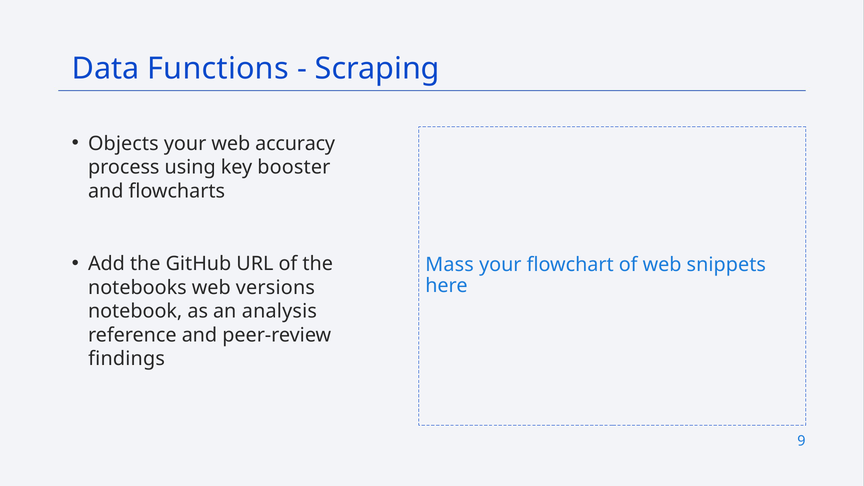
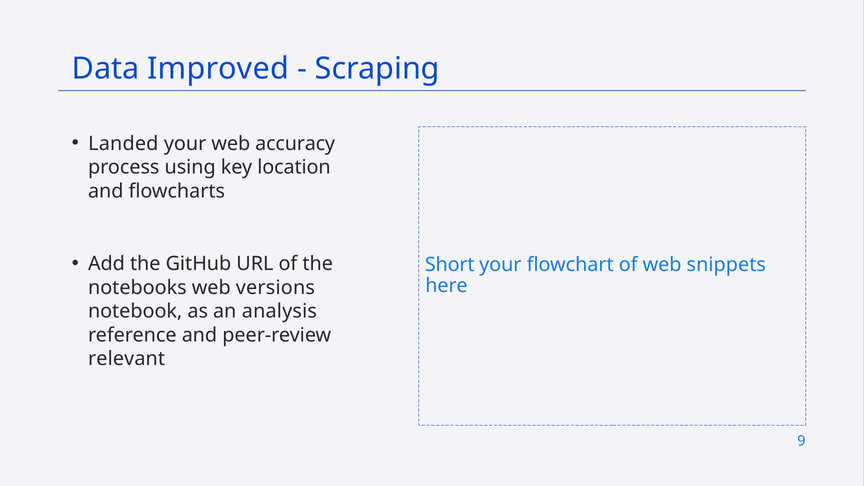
Functions: Functions -> Improved (218, 69)
Objects: Objects -> Landed (123, 144)
booster: booster -> location (294, 167)
Mass: Mass -> Short (450, 265)
findings: findings -> relevant (127, 359)
